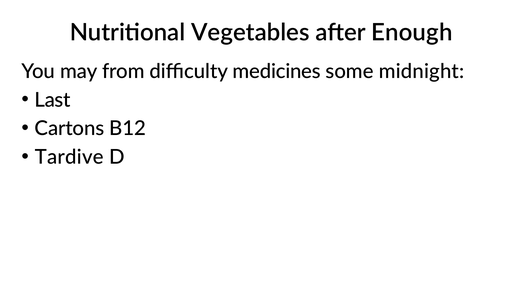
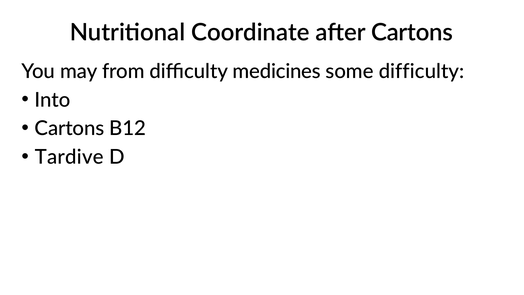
Vegetables: Vegetables -> Coordinate (250, 32)
after Enough: Enough -> Cartons (412, 32)
some midnight: midnight -> difficulty (422, 71)
Last: Last -> Into (53, 100)
